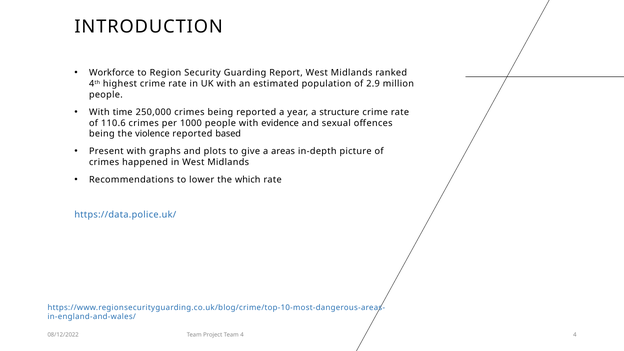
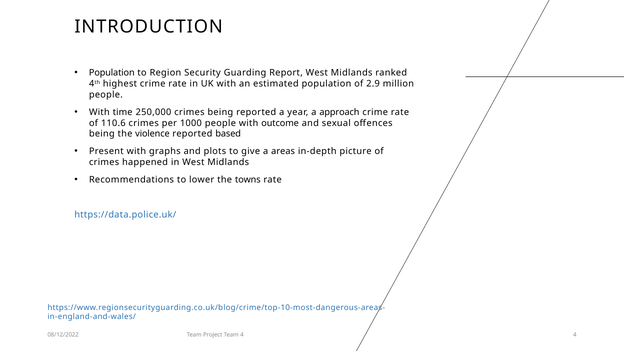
Workforce: Workforce -> Population (112, 73)
structure: structure -> approach (339, 112)
evidence: evidence -> outcome (280, 123)
which: which -> towns (248, 180)
